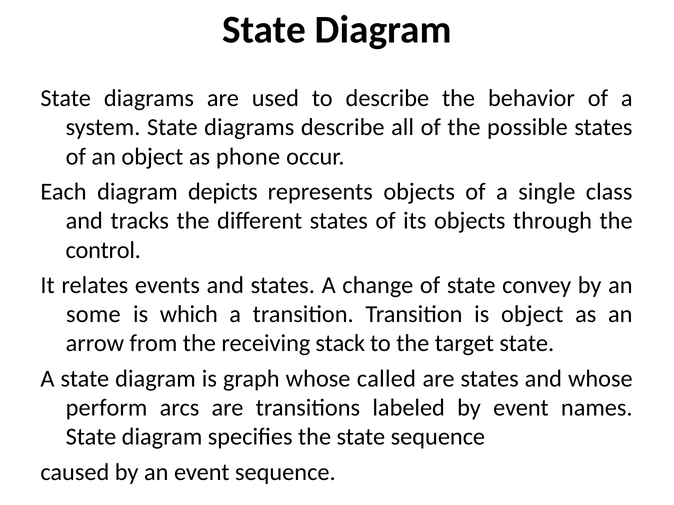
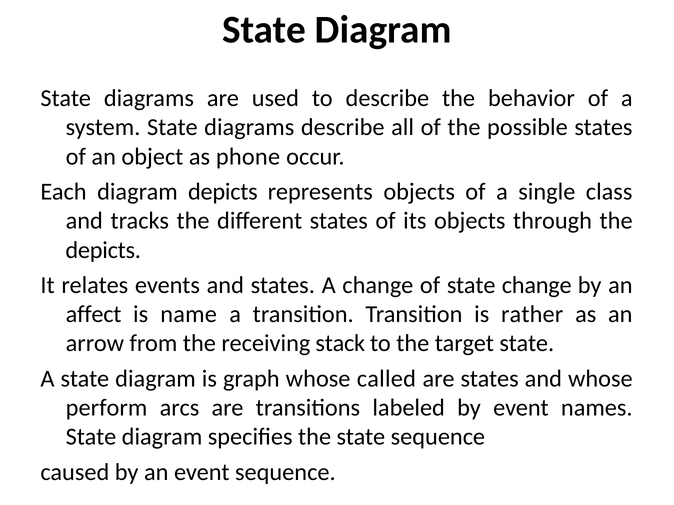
control: control -> depicts (103, 250)
state convey: convey -> change (537, 285)
some: some -> affect (94, 315)
which: which -> name (189, 315)
is object: object -> rather (532, 315)
